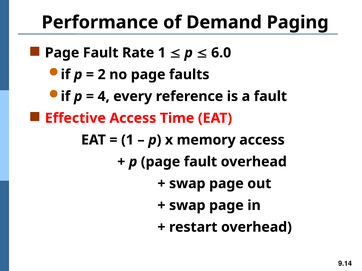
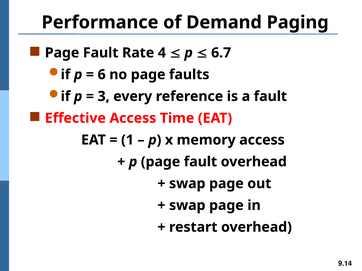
Rate 1: 1 -> 4 (162, 53)
6.0: 6.0 -> 6.7 (221, 53)
2: 2 -> 6 (102, 75)
4: 4 -> 3 (104, 97)
